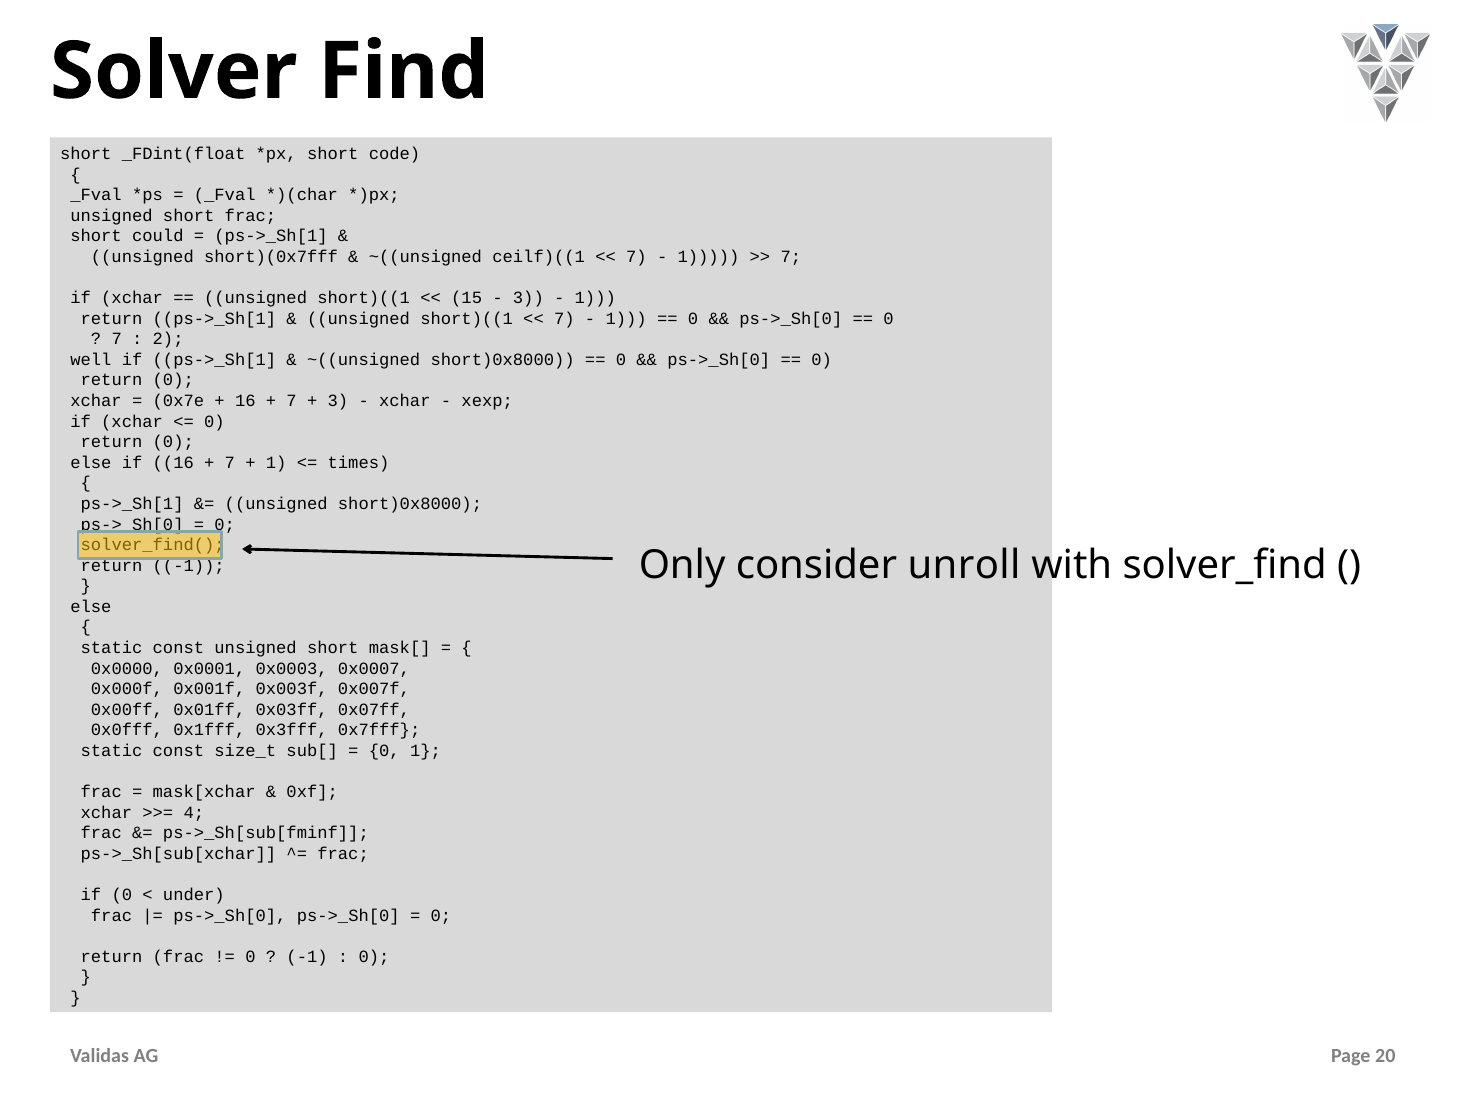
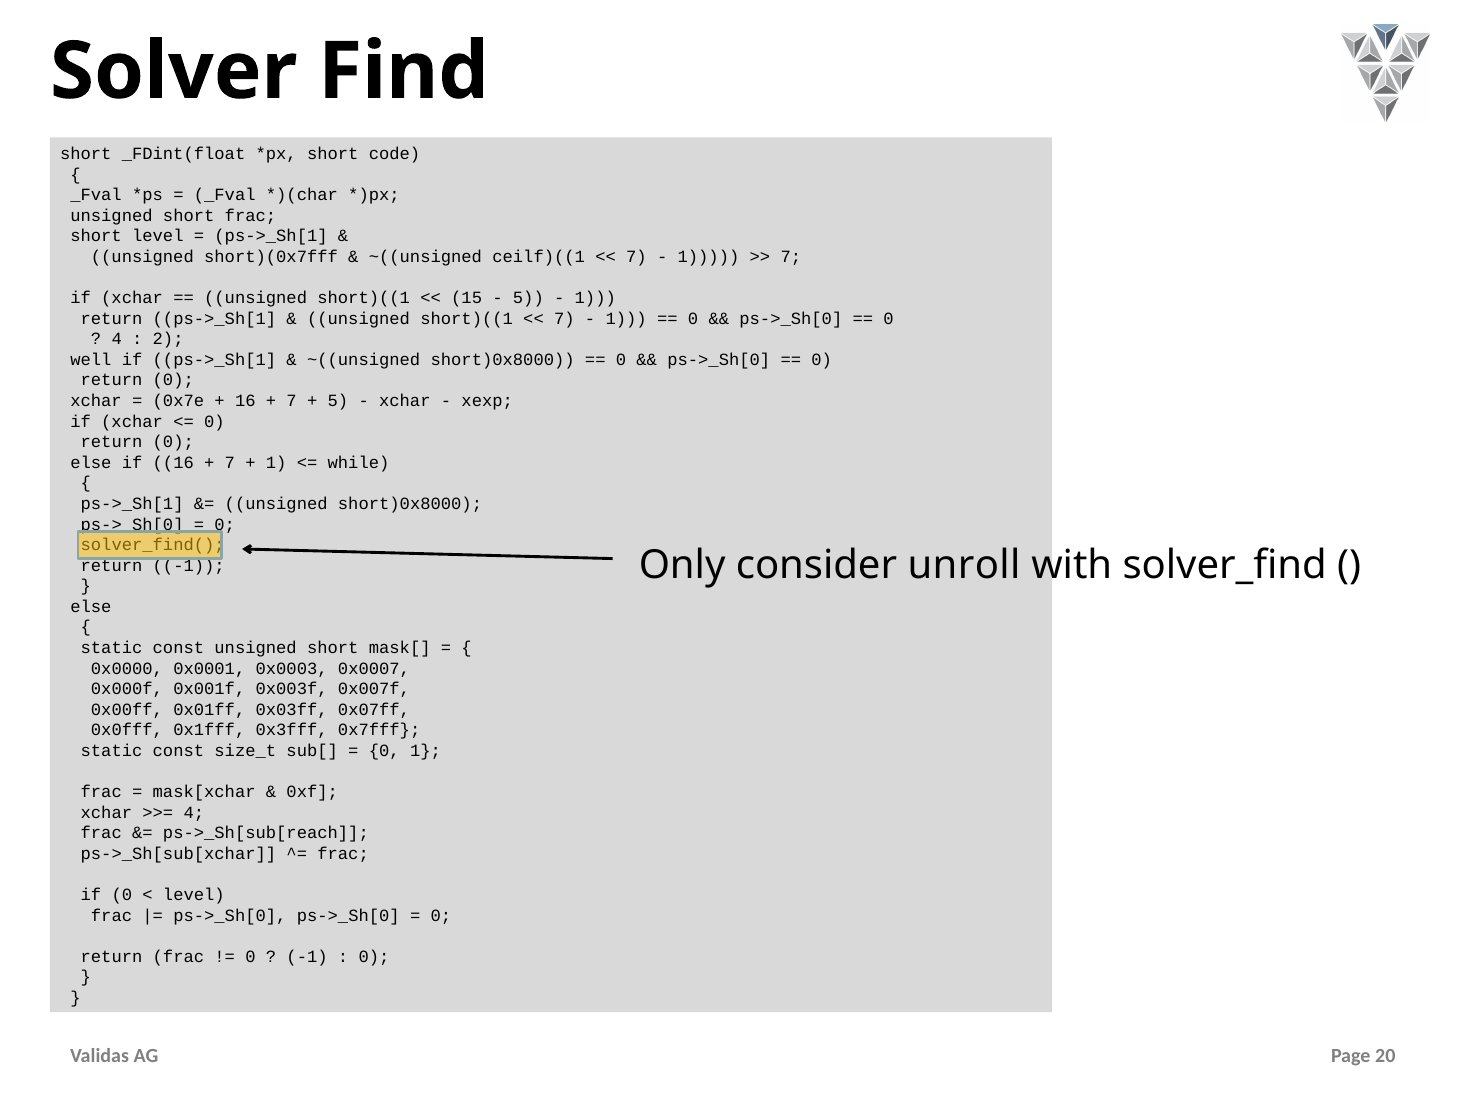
short could: could -> level (158, 236)
3: 3 -> 5 (528, 298)
7: 7 -> 4 (117, 339)
3: 3 -> 5 (338, 401)
times: times -> while (359, 463)
ps->_Sh[sub[fminf: ps->_Sh[sub[fminf -> ps->_Sh[sub[reach (266, 834)
under: under -> level (194, 896)
